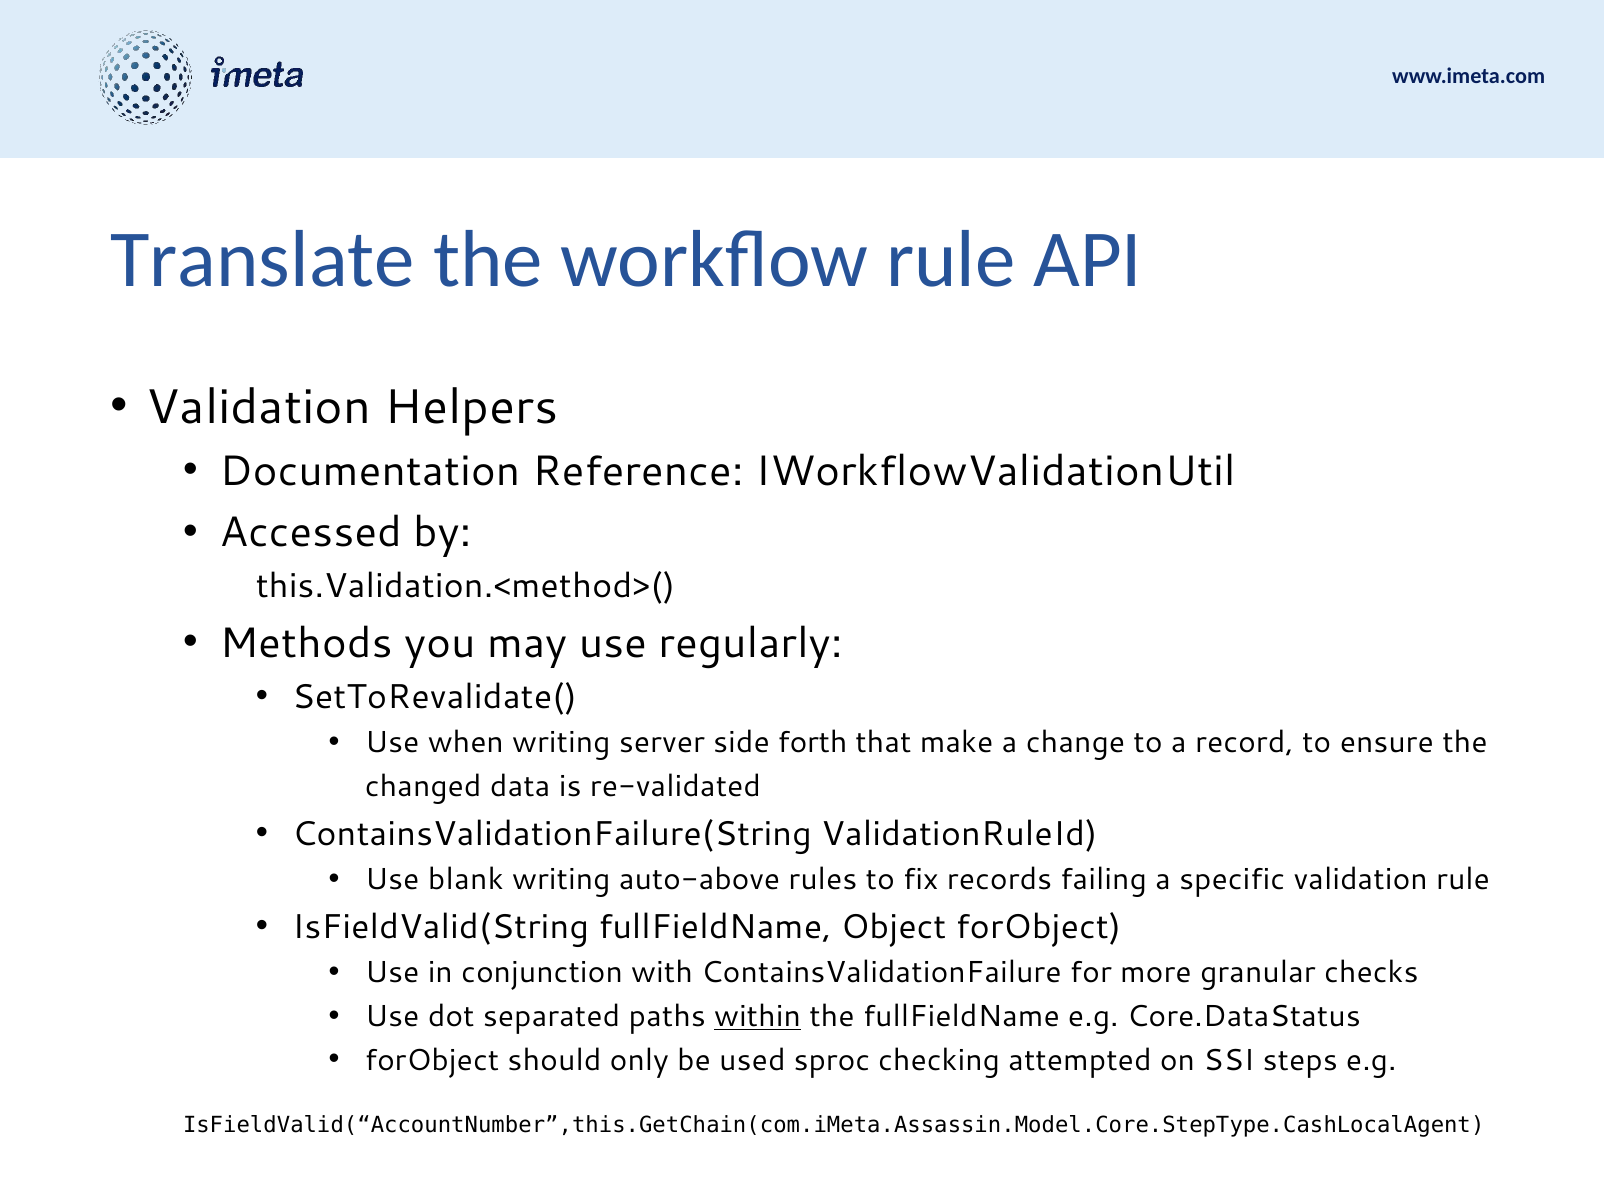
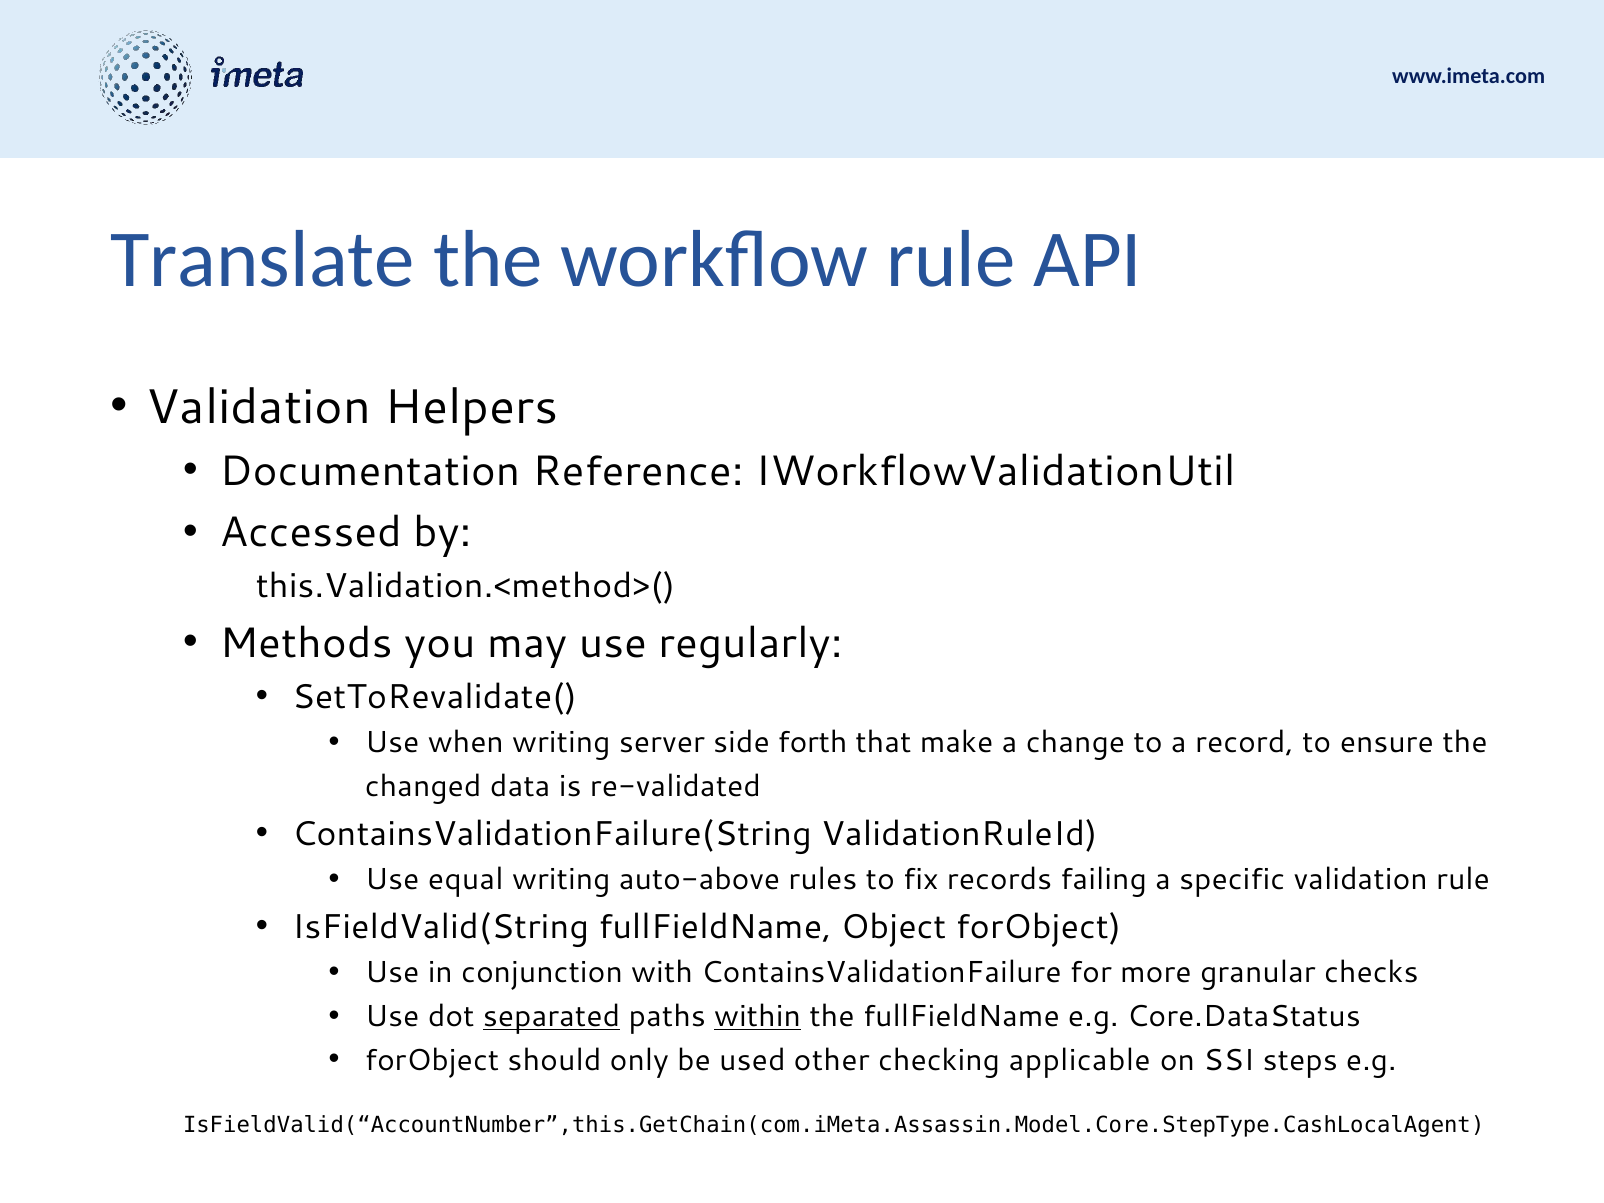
blank: blank -> equal (466, 880)
separated underline: none -> present (552, 1016)
sproc: sproc -> other (832, 1060)
attempted: attempted -> applicable (1080, 1060)
